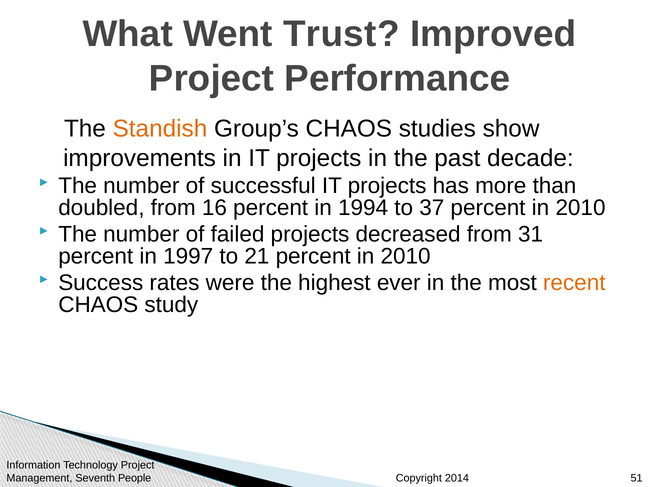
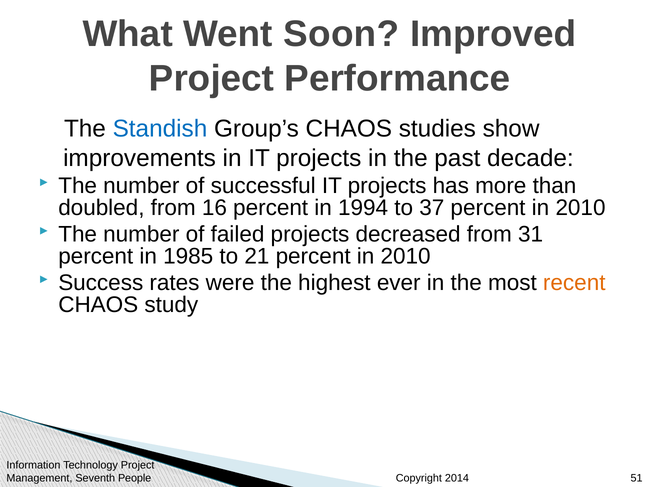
Trust: Trust -> Soon (341, 34)
Standish colour: orange -> blue (160, 129)
1997: 1997 -> 1985 (188, 256)
